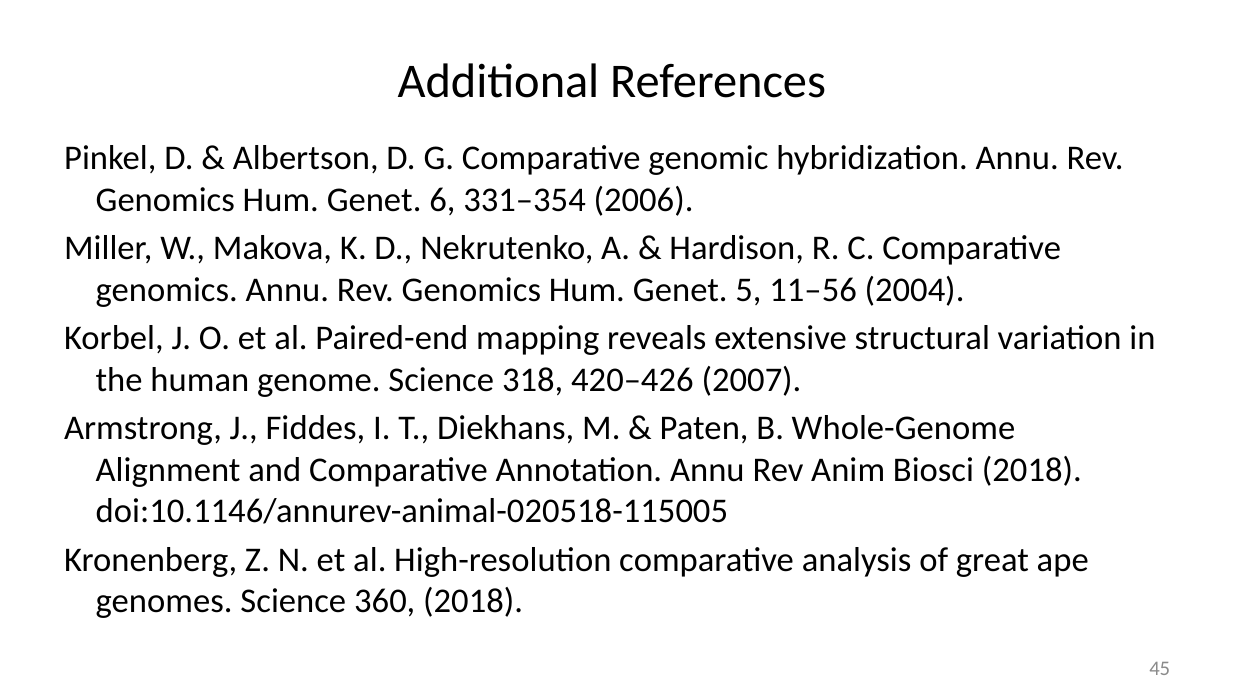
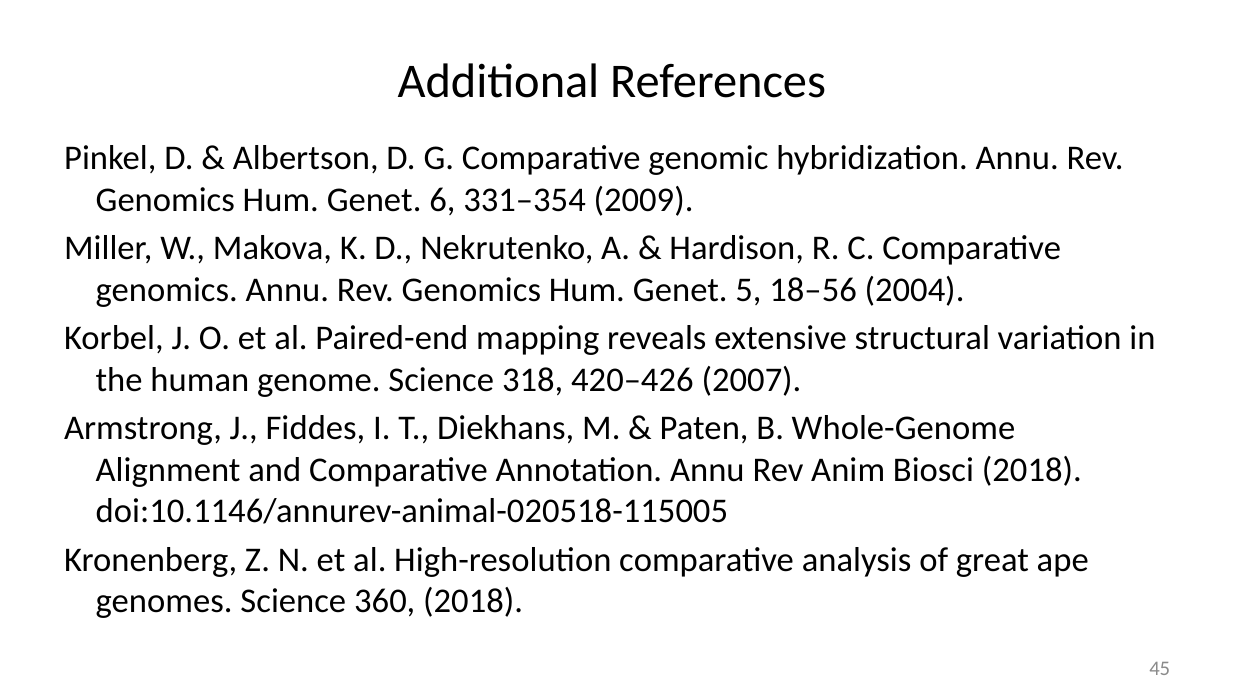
2006: 2006 -> 2009 (644, 200)
11–56: 11–56 -> 18–56 (813, 290)
